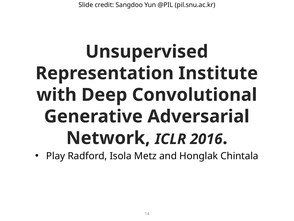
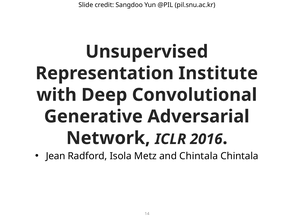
Play: Play -> Jean (56, 156)
and Honglak: Honglak -> Chintala (199, 156)
